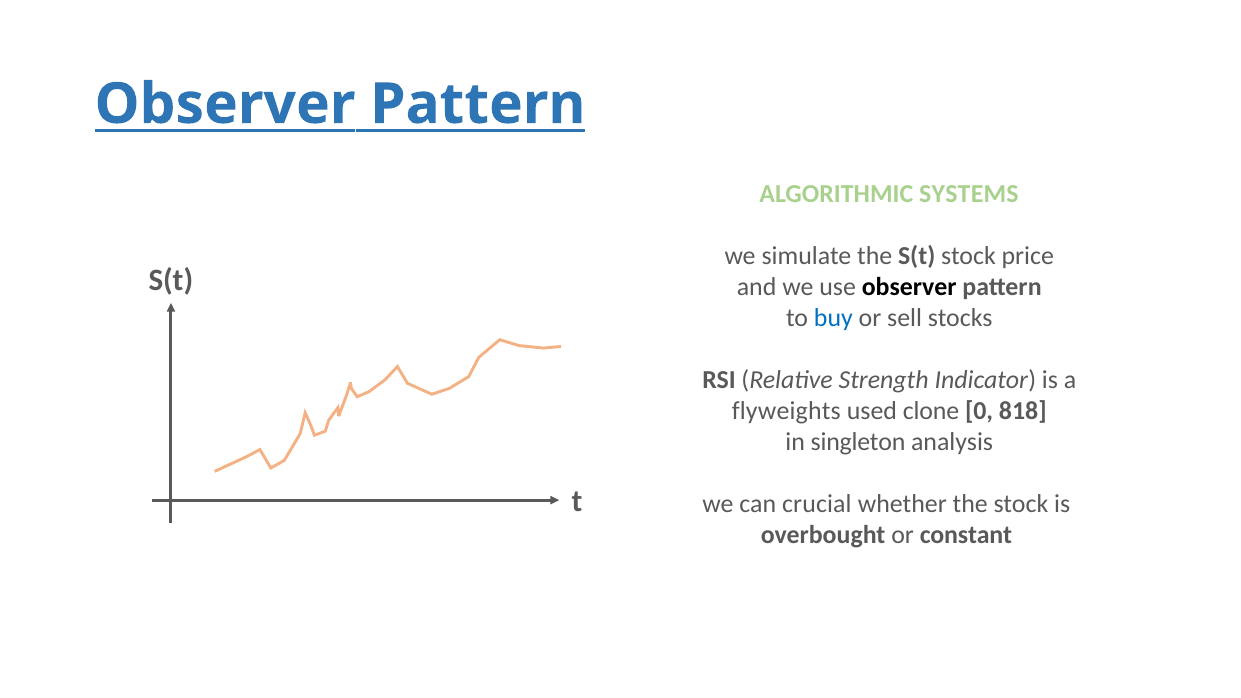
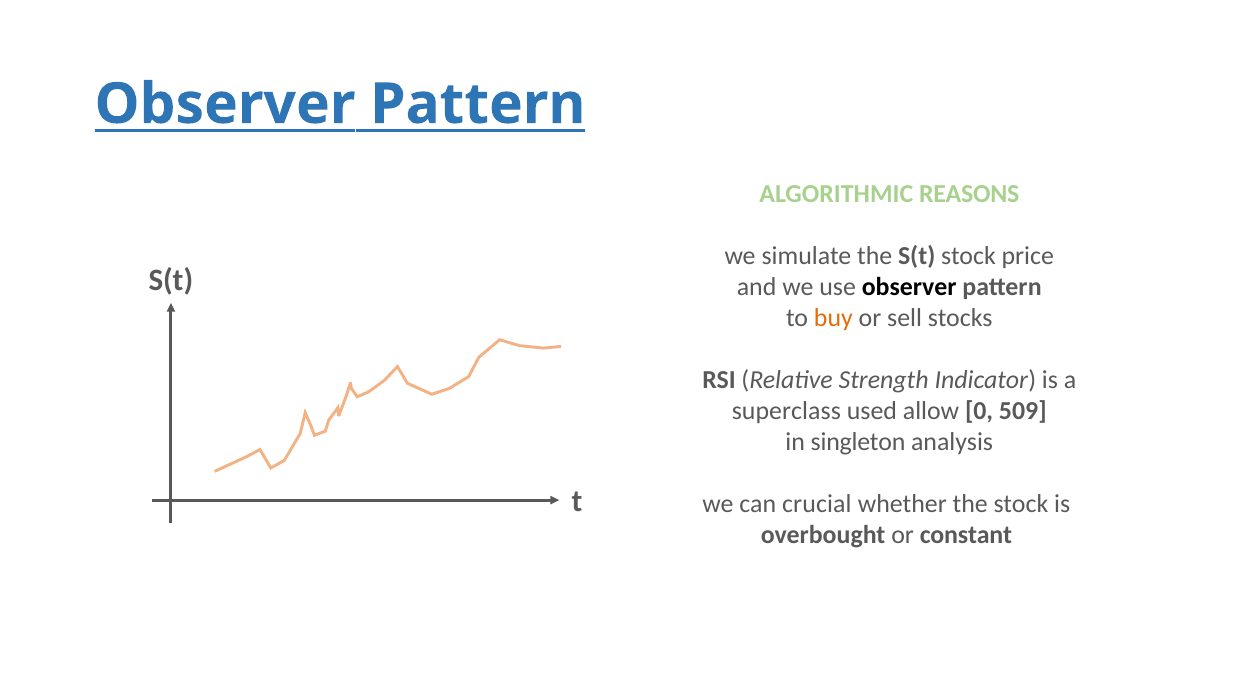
SYSTEMS: SYSTEMS -> REASONS (969, 194)
buy colour: blue -> orange (833, 318)
flyweights: flyweights -> superclass (786, 411)
clone: clone -> allow (931, 411)
818: 818 -> 509 (1023, 411)
